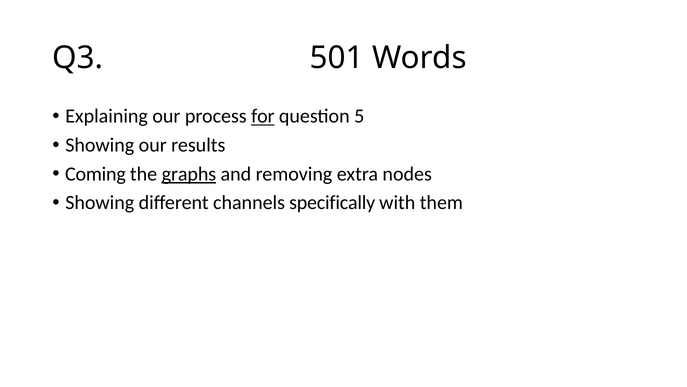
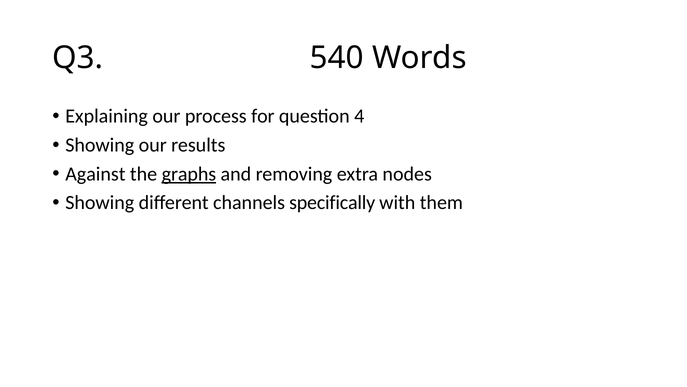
501: 501 -> 540 (337, 58)
for underline: present -> none (263, 116)
5: 5 -> 4 (359, 116)
Coming: Coming -> Against (95, 174)
